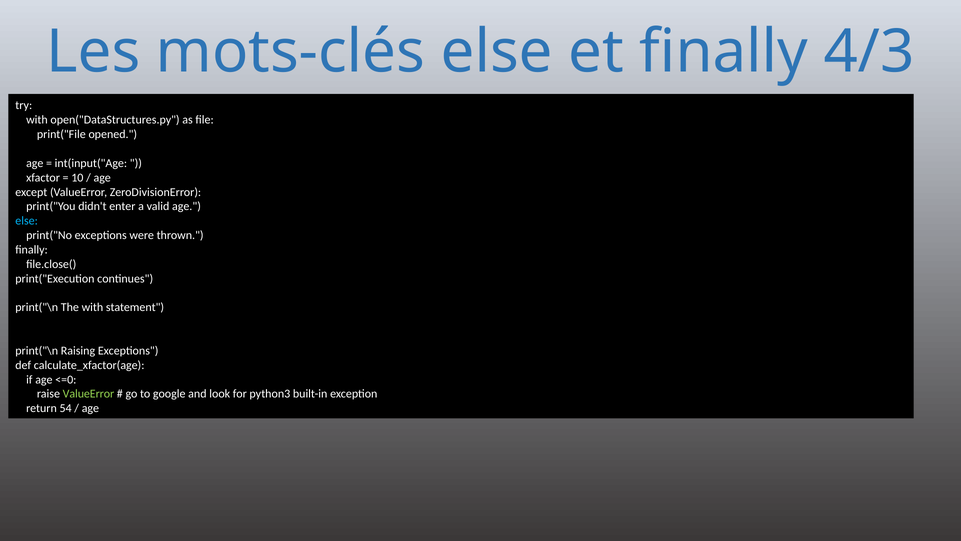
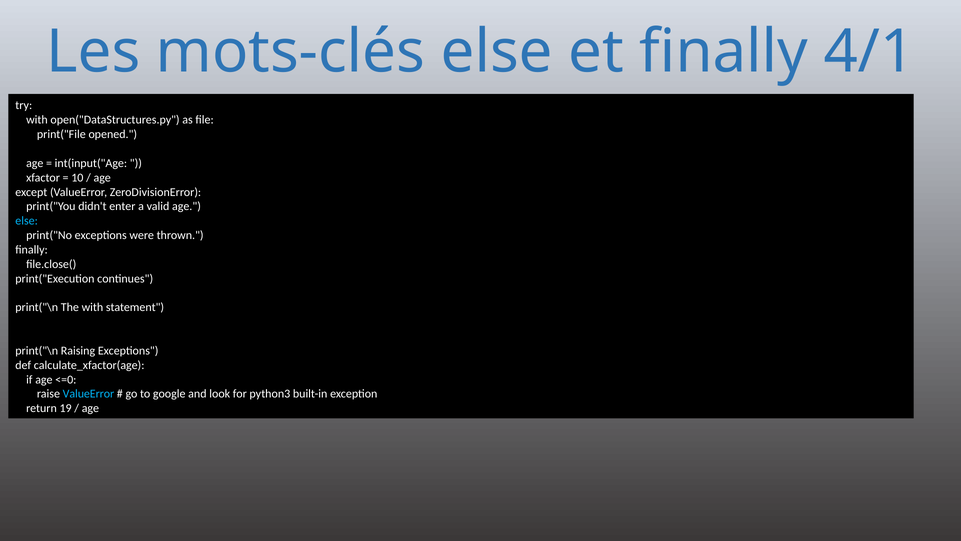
4/3: 4/3 -> 4/1 (869, 52)
ValueError colour: light green -> light blue (88, 394)
54: 54 -> 19 (66, 408)
